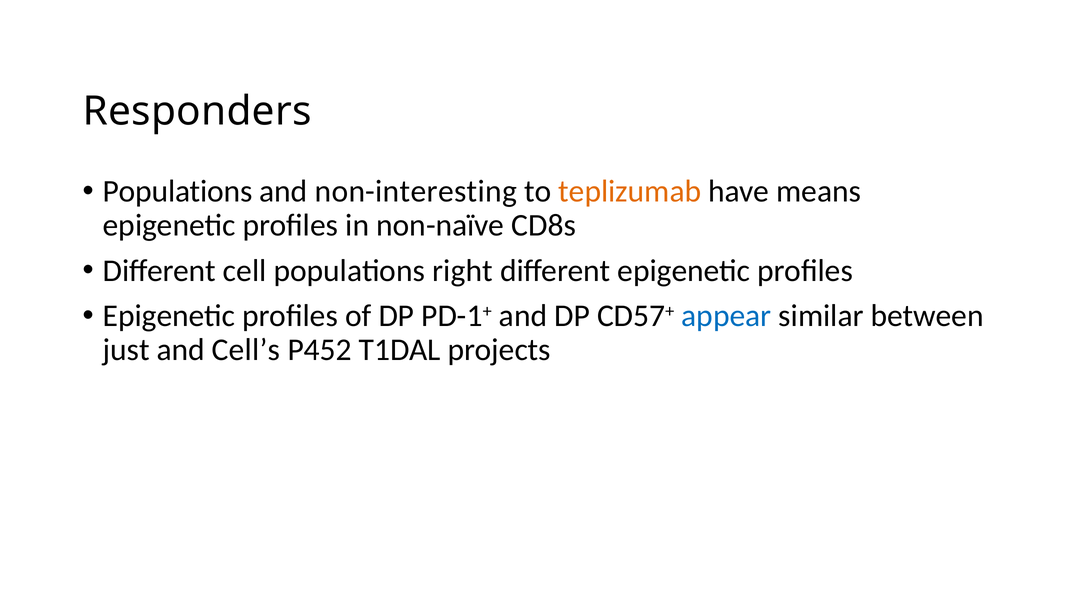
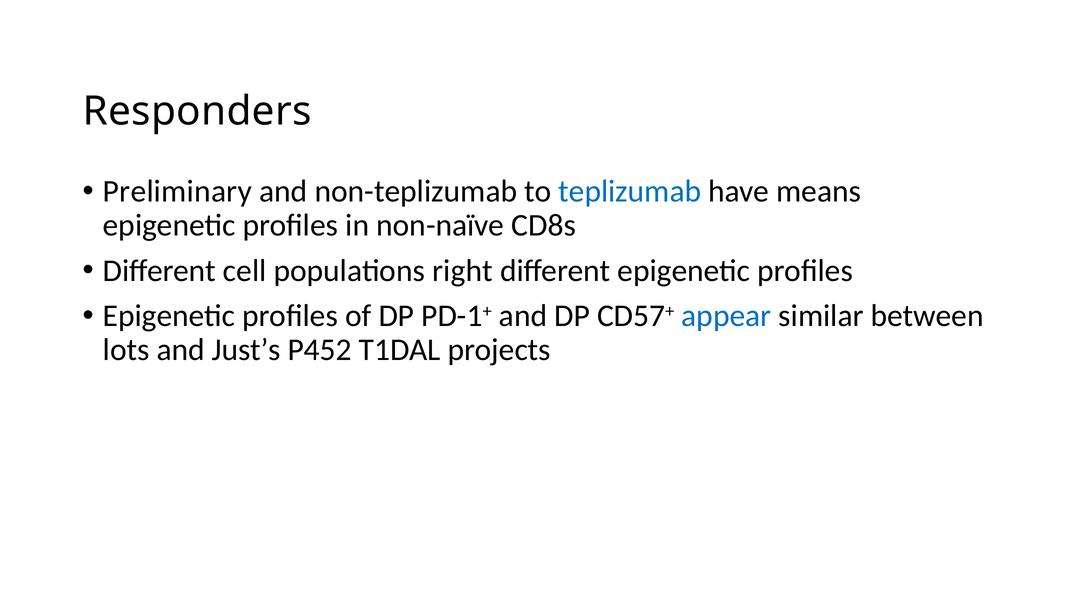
Populations: Populations -> Preliminary (177, 191)
non-interesting: non-interesting -> non-teplizumab (416, 191)
teplizumab colour: orange -> blue (630, 191)
just: just -> lots (126, 350)
Cell’s: Cell’s -> Just’s (246, 350)
